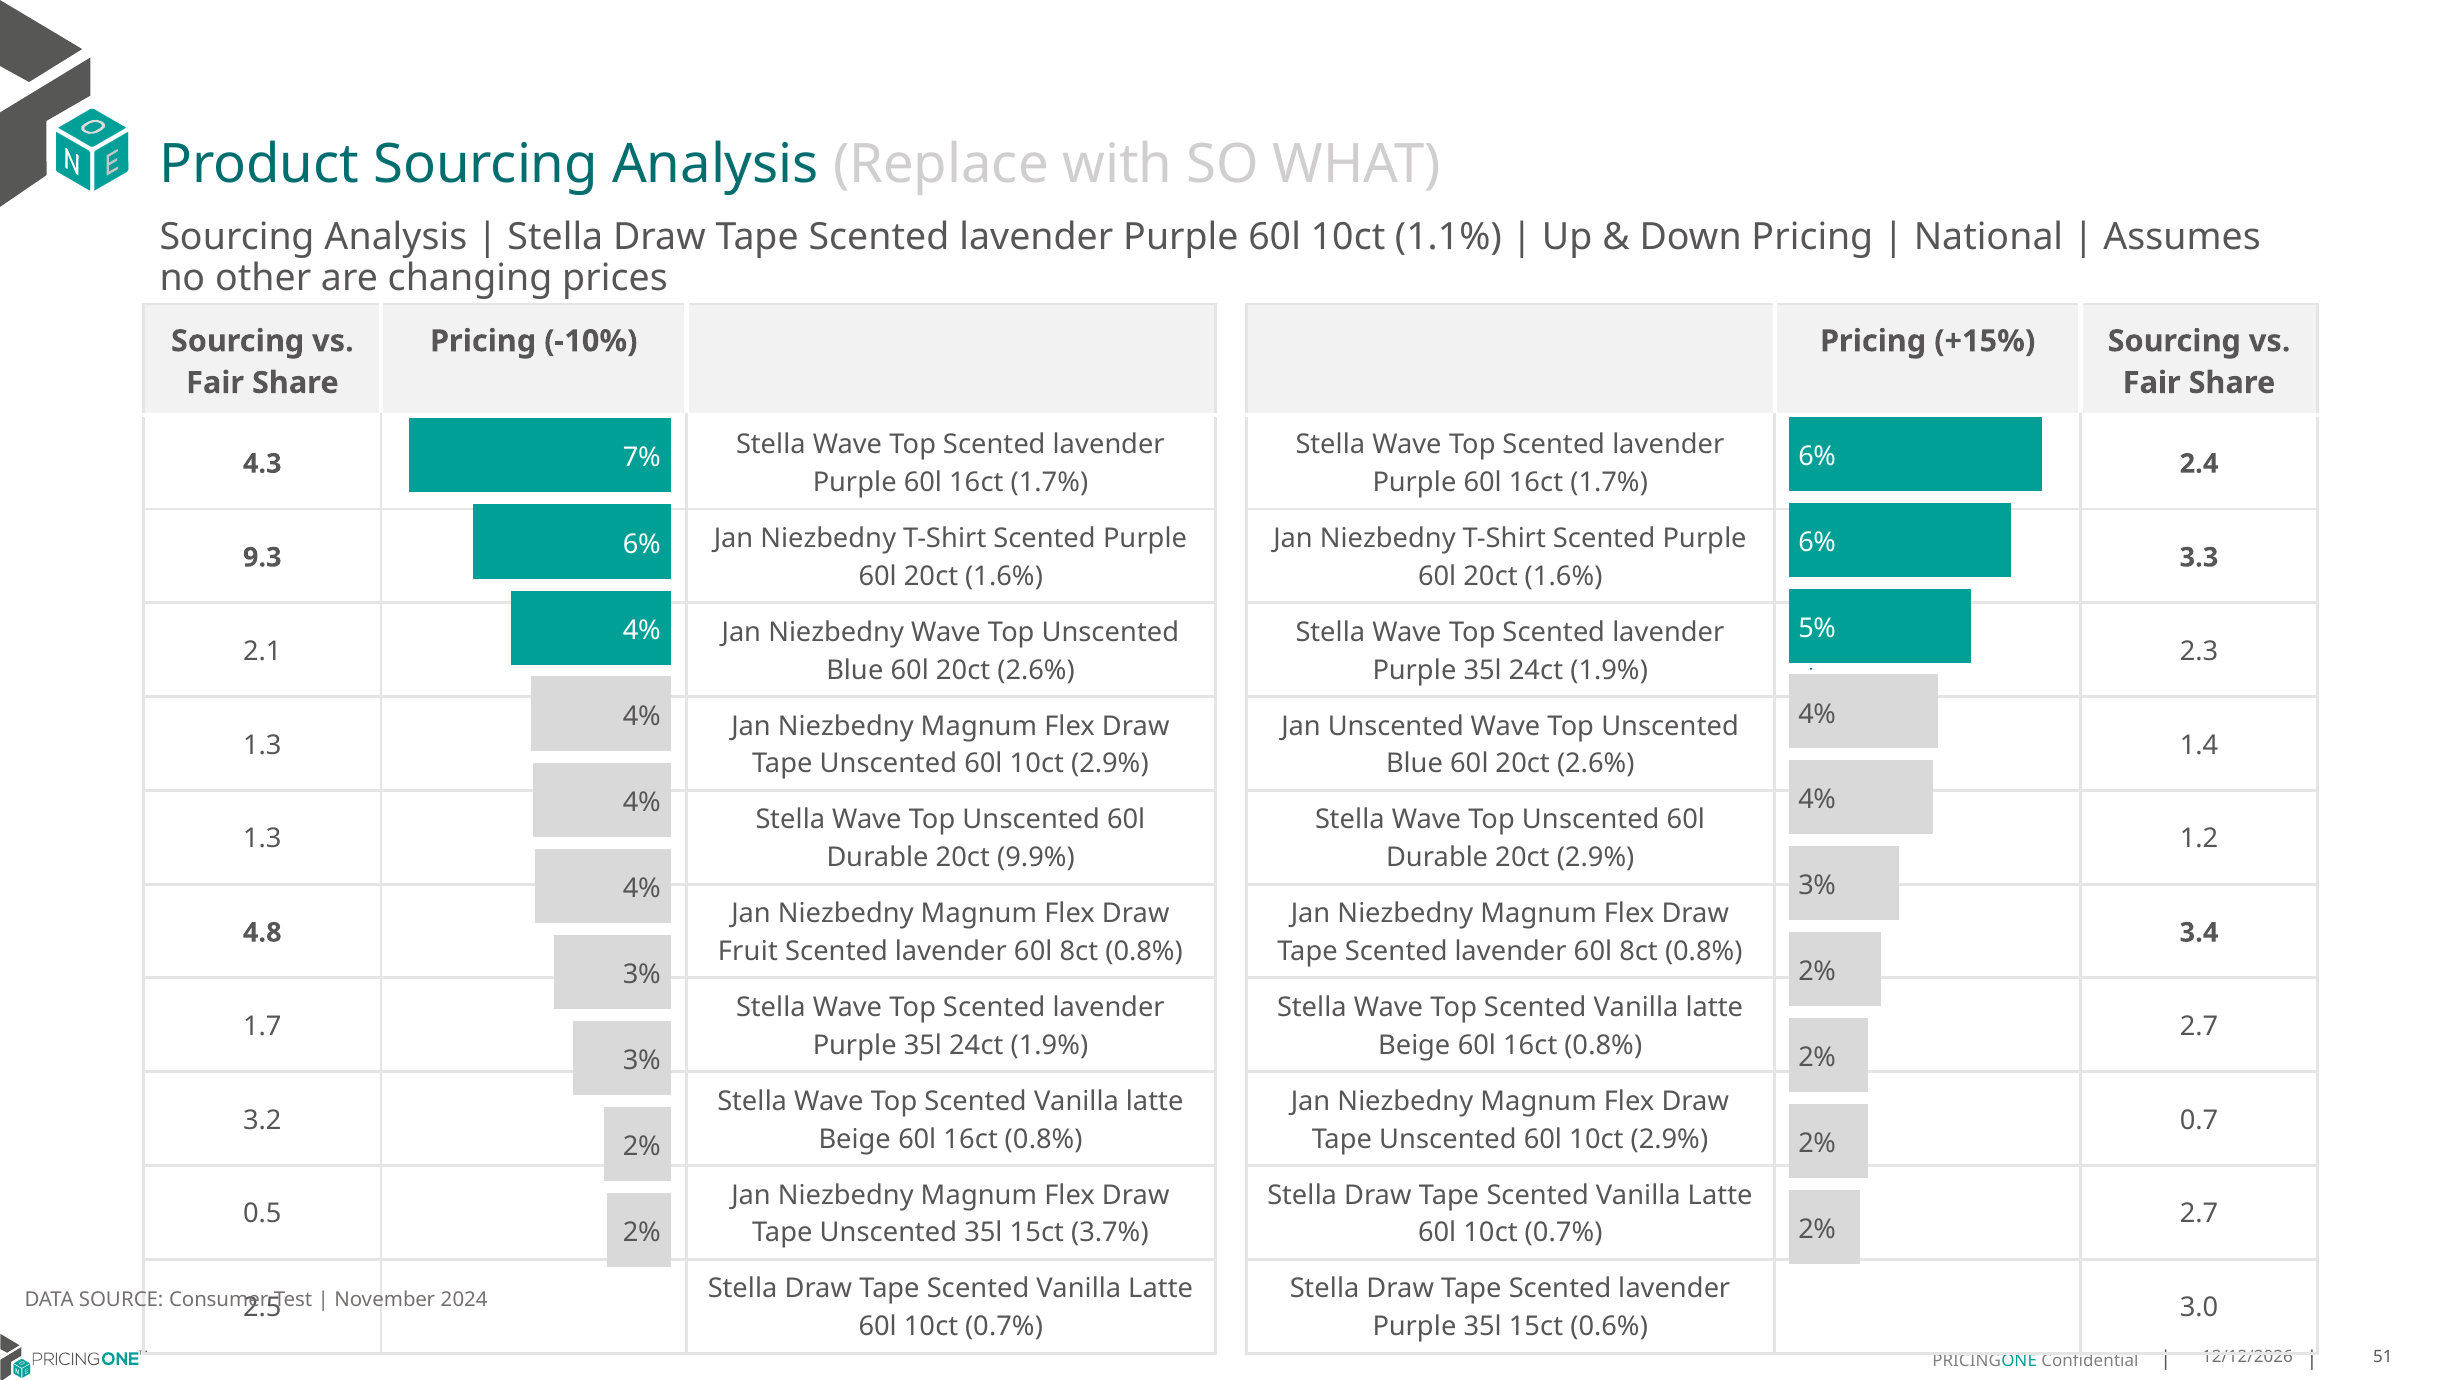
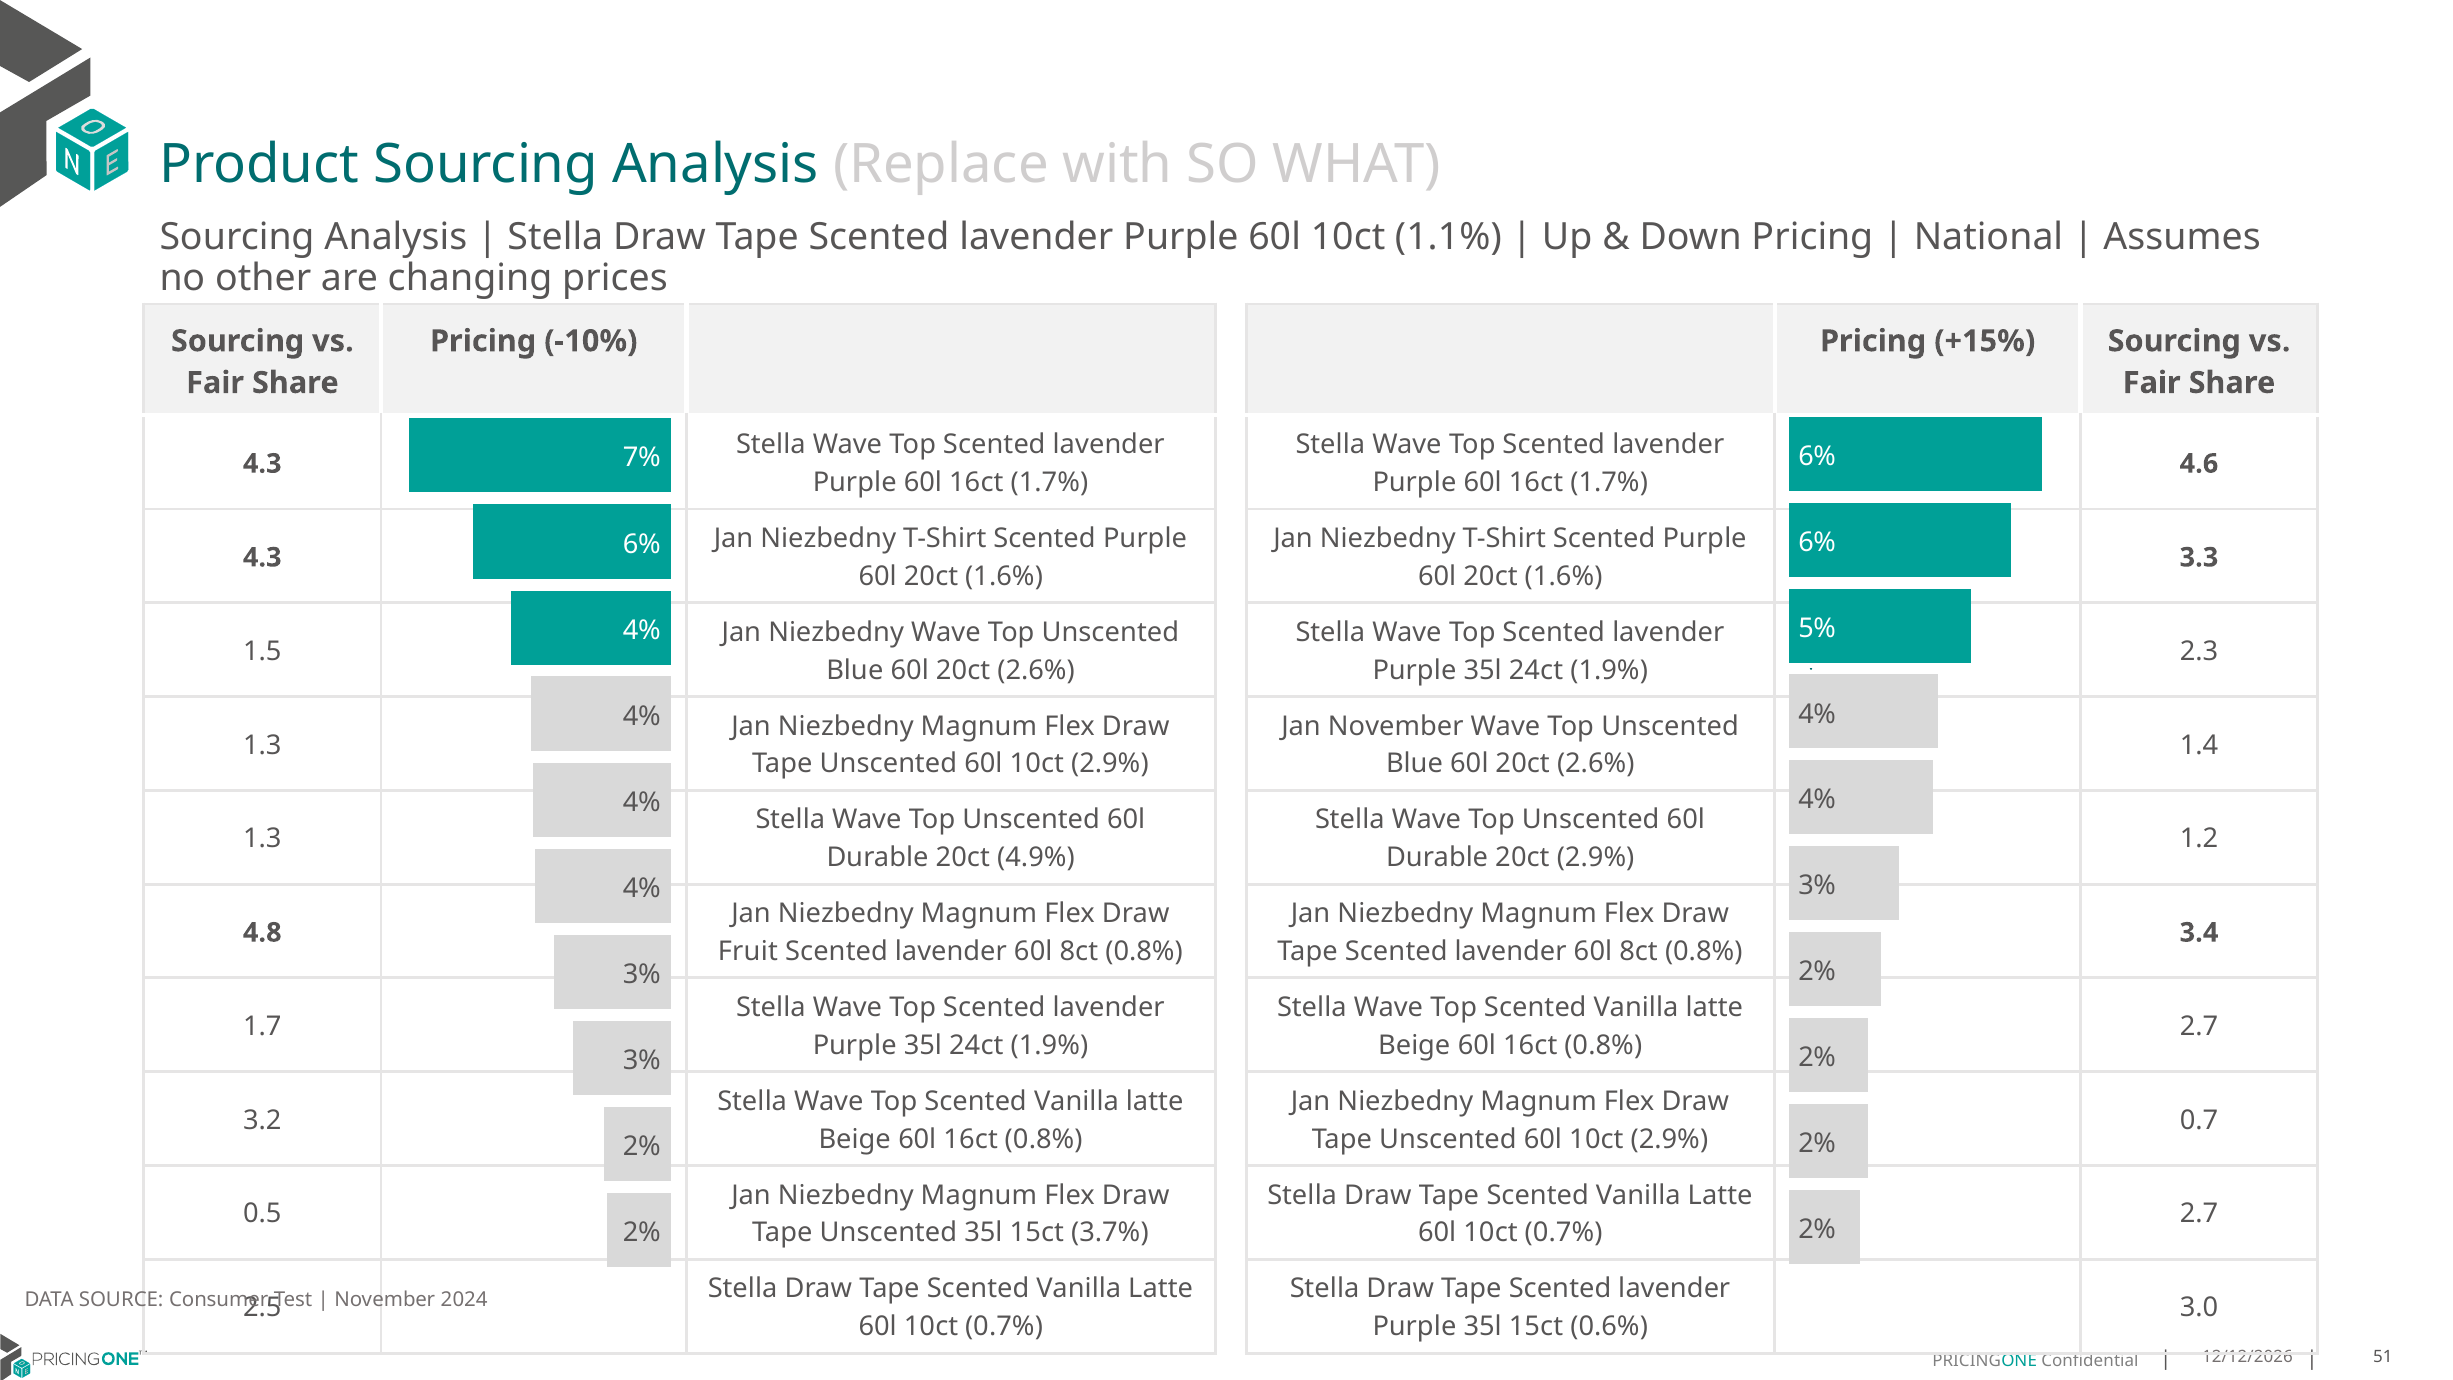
2.4: 2.4 -> 4.6 (2199, 464)
9.3: 9.3 -> 4.3 (262, 557)
2.1: 2.1 -> 1.5 (262, 651)
Jan Unscented: Unscented -> November (1396, 726)
9.9%: 9.9% -> 4.9% (1036, 858)
